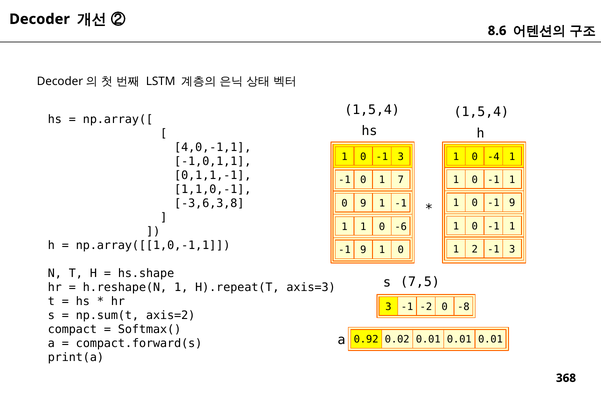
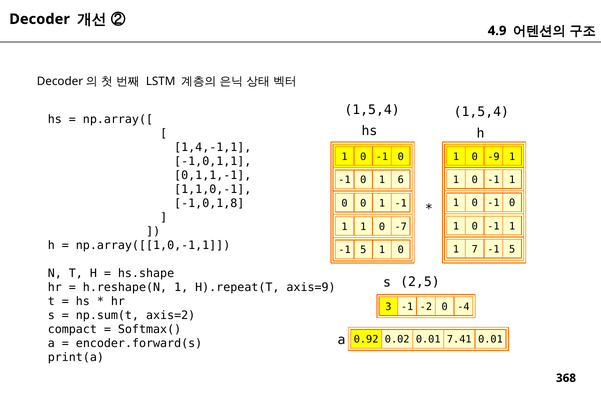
8.6: 8.6 -> 4.9 (497, 31)
4,0,-1,1: 4,0,-1,1 -> 1,4,-1,1 (213, 148)
3: 3 -> 0 (401, 157)
-4: -4 -> -9 (493, 157)
7: 7 -> 6 (401, 180)
-3,6,3,8: -3,6,3,8 -> -1,0,1,8 (209, 204)
9: 9 -> 0 (512, 203)
0 9: 9 -> 0 (363, 204)
-6: -6 -> -7 (401, 227)
2: 2 -> 7 (475, 250)
3: 3 -> 5 (512, 250)
9: 9 -> 5 (363, 250)
7,5: 7,5 -> 2,5 (420, 282)
axis=3: axis=3 -> axis=9 (311, 288)
-8: -8 -> -4 (463, 307)
0.02 0.01 0.01: 0.01 -> 7.41 (459, 340)
compact.forward(s: compact.forward(s -> encoder.forward(s (139, 344)
